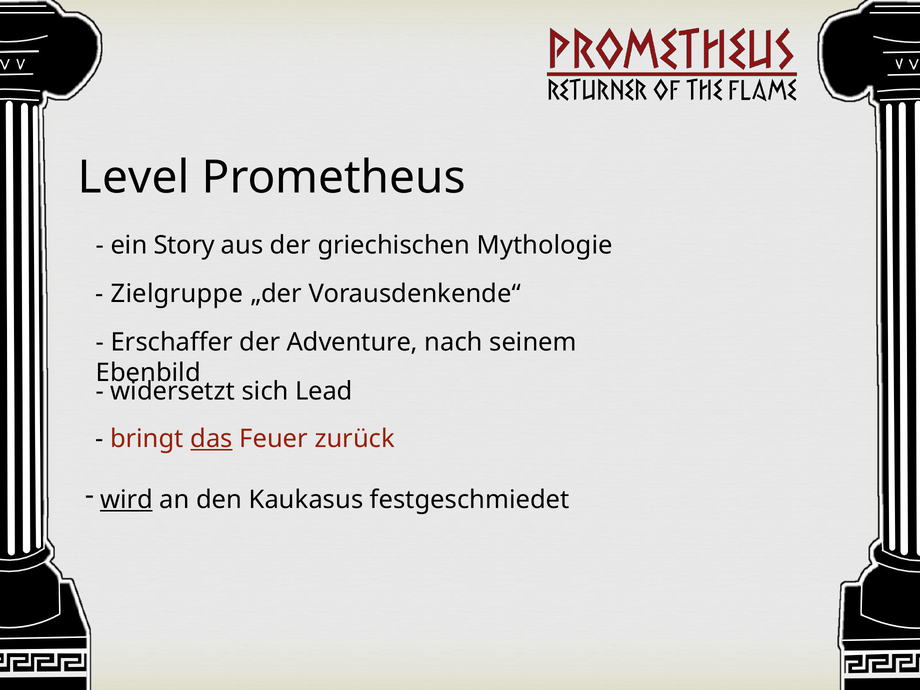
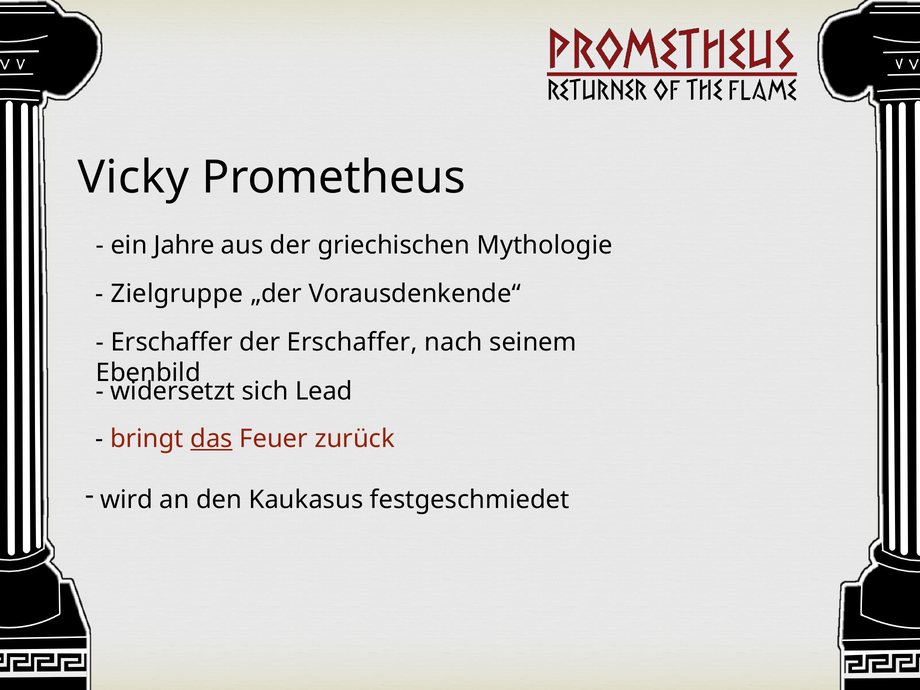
Level: Level -> Vicky (134, 177)
Story: Story -> Jahre (184, 245)
der Adventure: Adventure -> Erschaffer (352, 342)
wird underline: present -> none (126, 500)
